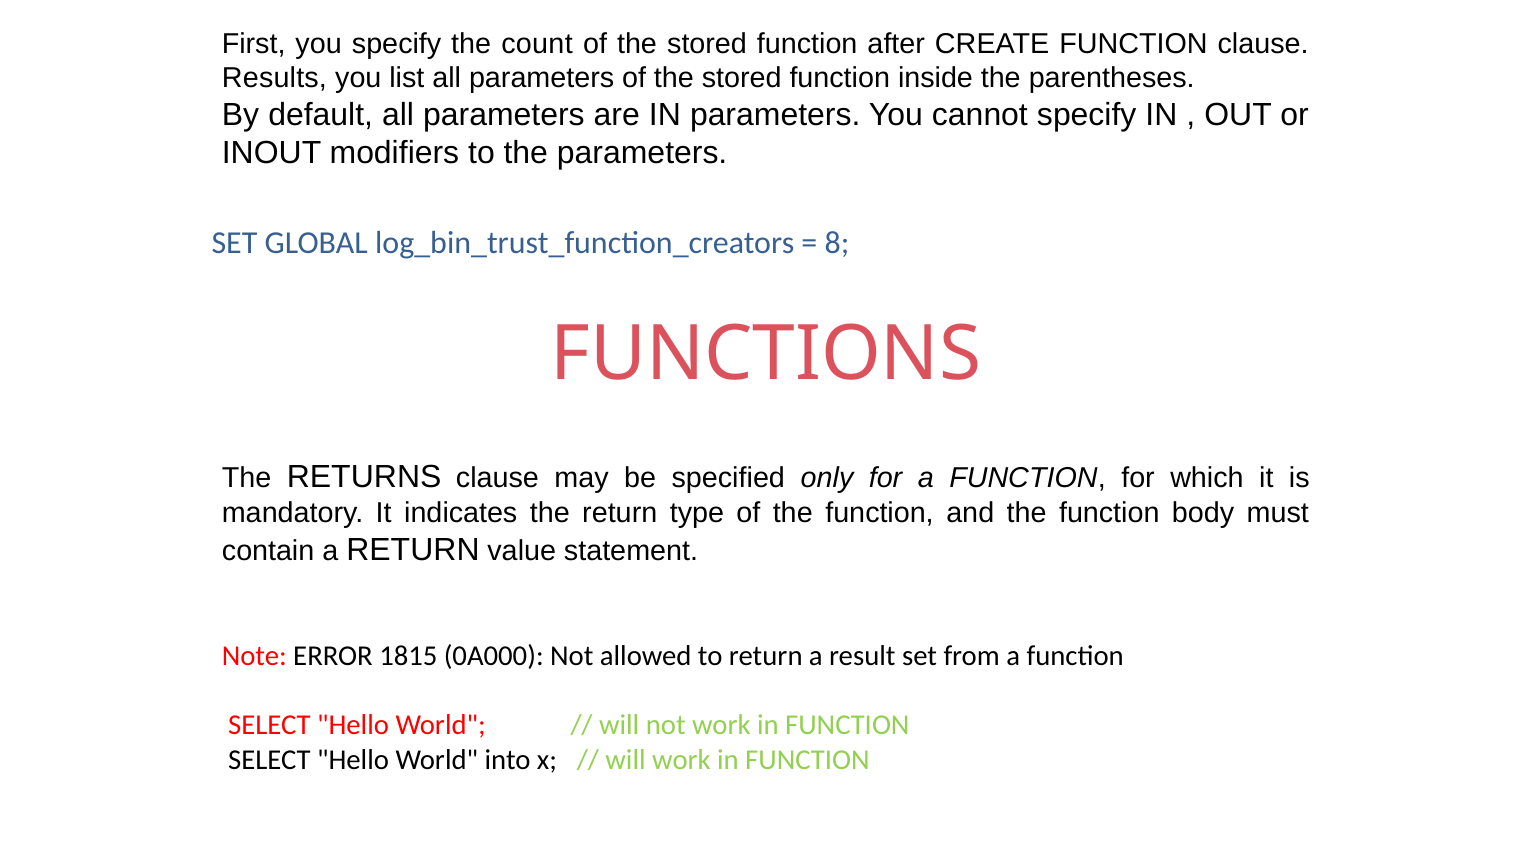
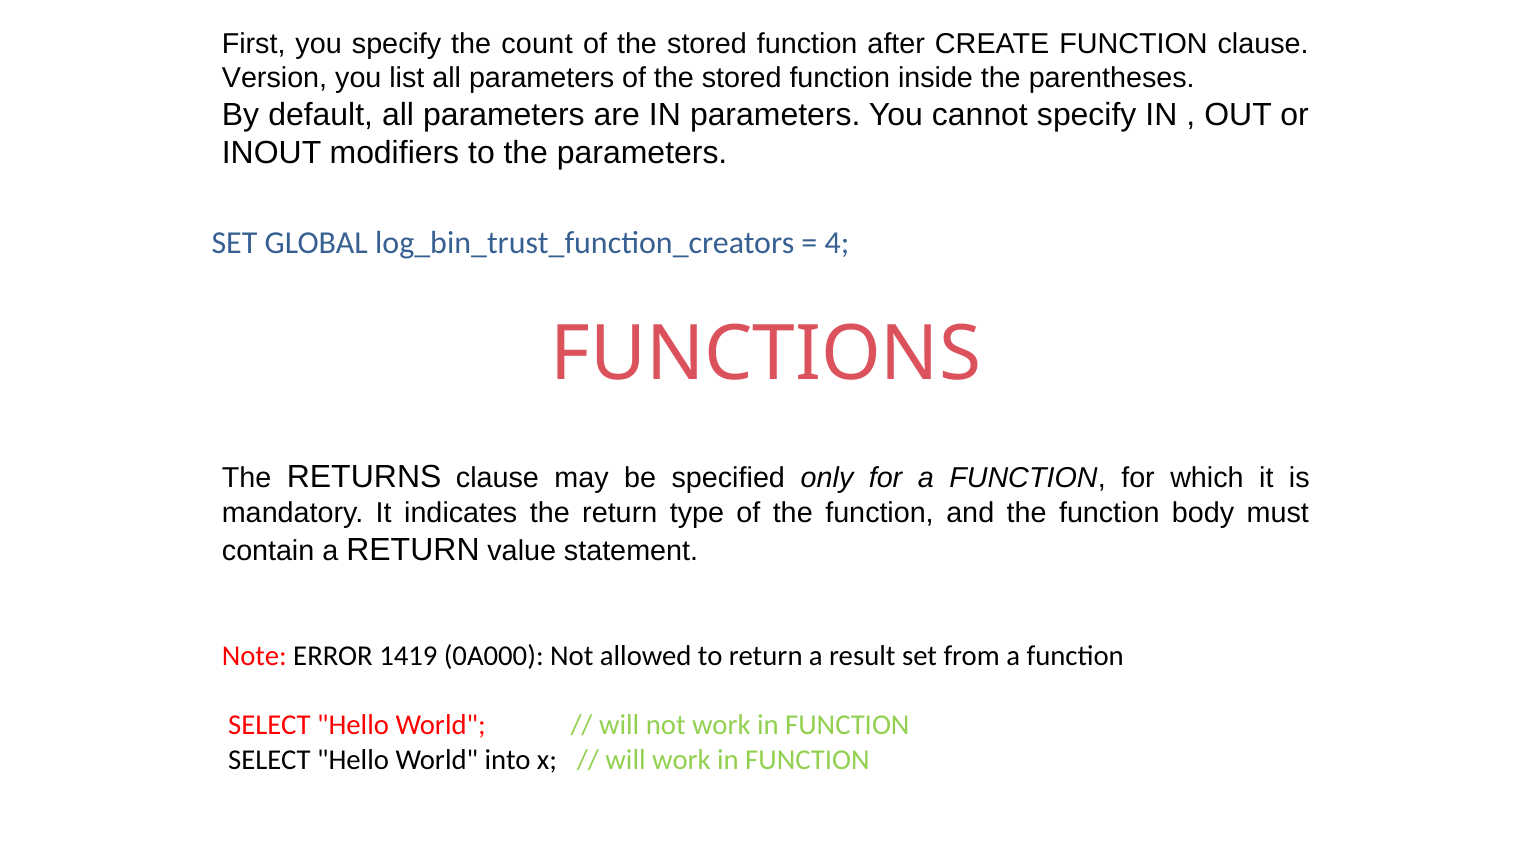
Results: Results -> Version (275, 78)
8: 8 -> 4 (837, 243)
1815: 1815 -> 1419 (408, 656)
